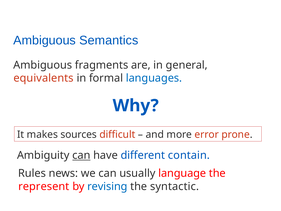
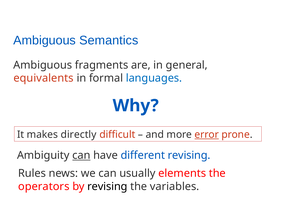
sources: sources -> directly (79, 134)
error underline: none -> present (207, 134)
different contain: contain -> revising (189, 155)
language: language -> elements (182, 173)
represent: represent -> operators (44, 186)
revising colour: blue -> black (107, 186)
syntactic: syntactic -> variables (175, 186)
